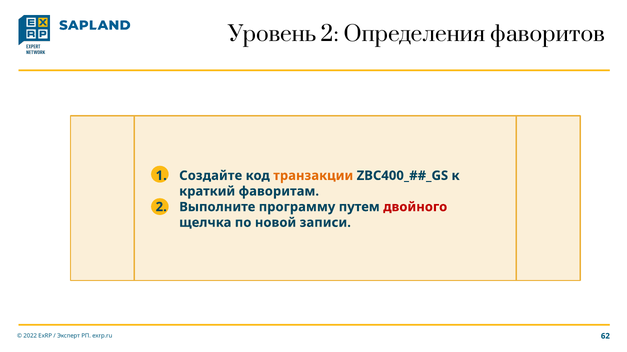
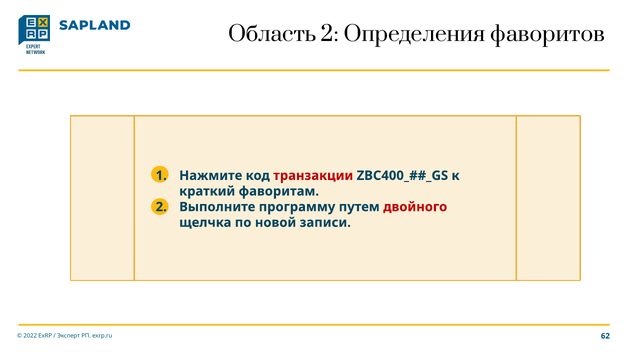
Уровень: Уровень -> Область (272, 35)
Создайте: Создайте -> Нажмите (211, 176)
транзакции colour: orange -> red (313, 176)
